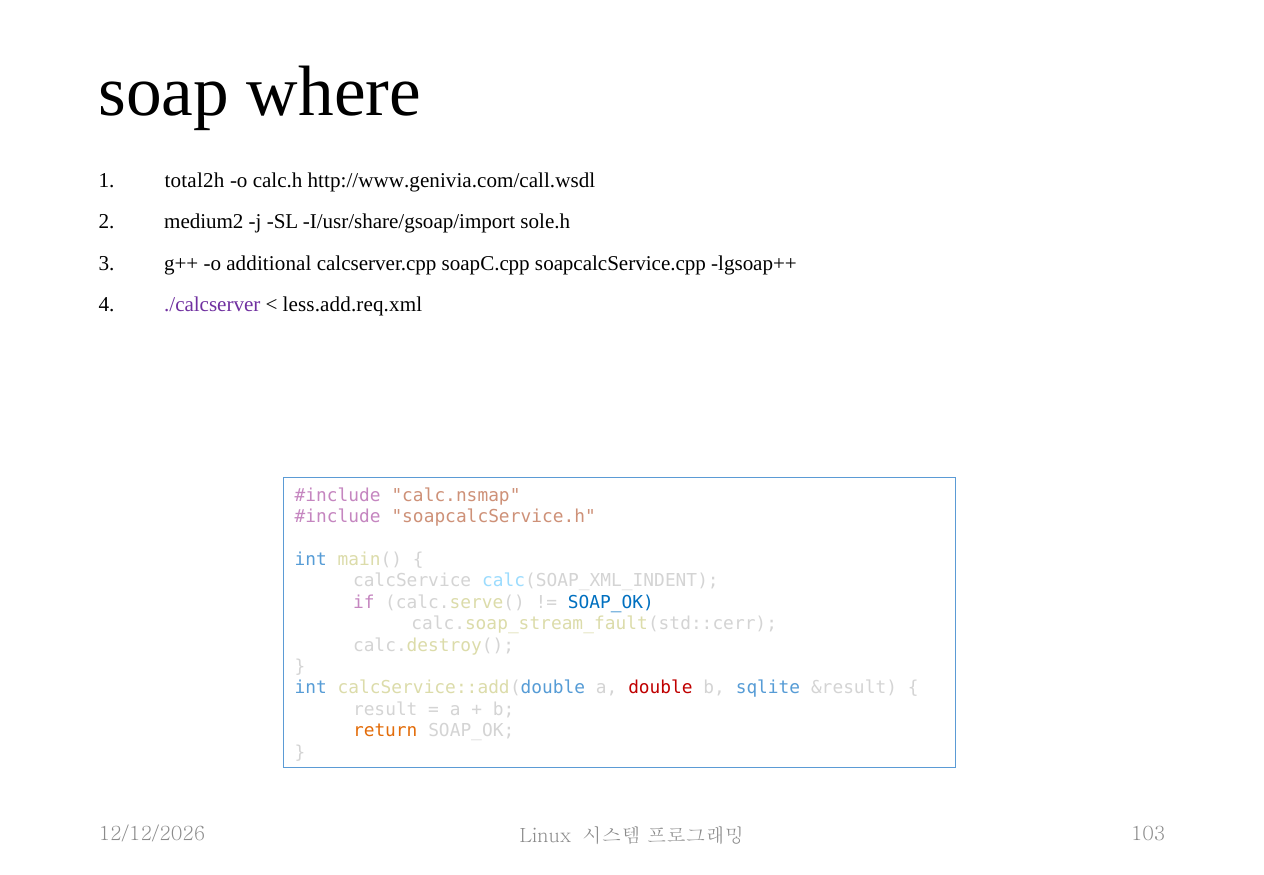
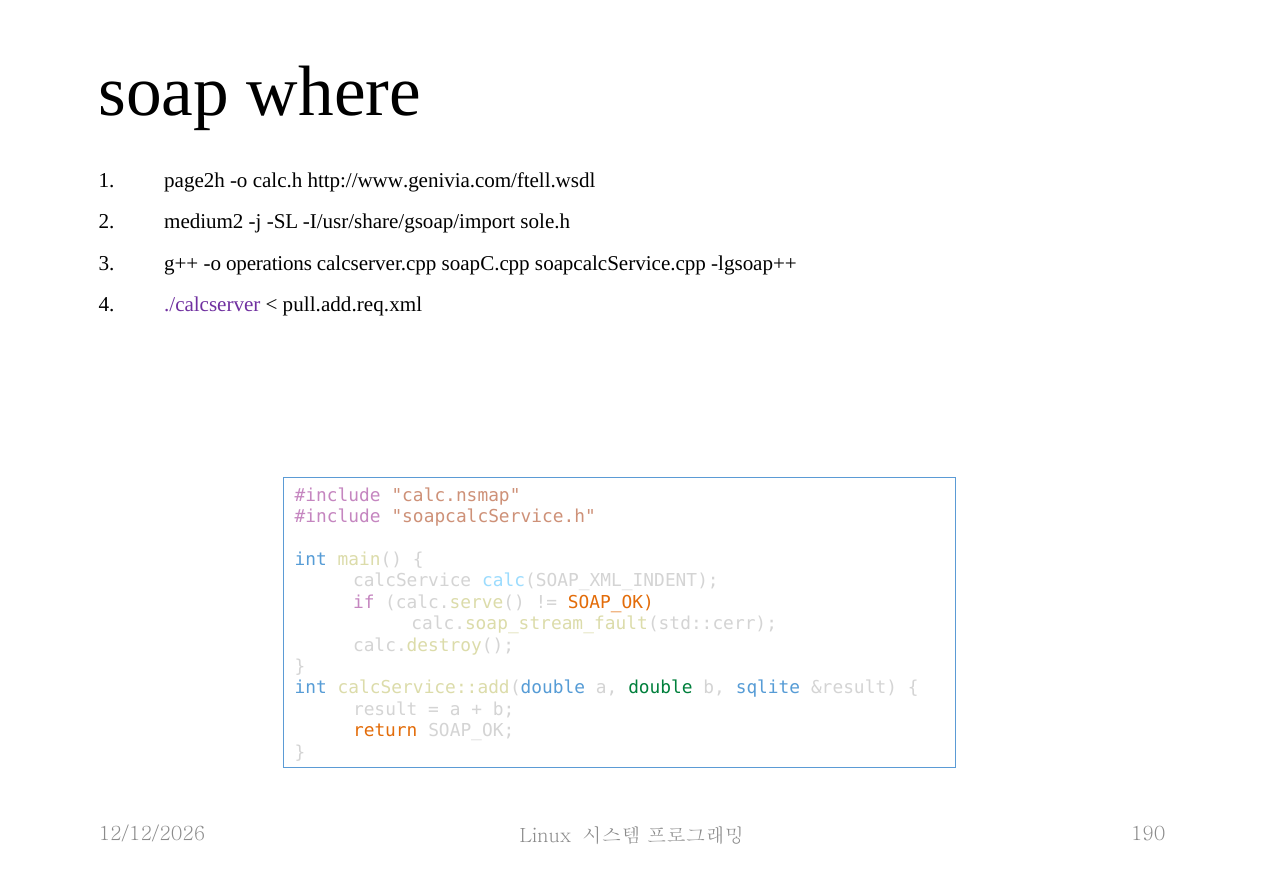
total2h: total2h -> page2h (195, 180)
http://www.genivia.com/call.wsdl: http://www.genivia.com/call.wsdl -> http://www.genivia.com/ftell.wsdl (452, 180)
additional: additional -> operations (269, 263)
less.add.req.xml: less.add.req.xml -> pull.add.req.xml (352, 305)
SOAP_OK colour: blue -> orange (611, 602)
double colour: red -> green (660, 688)
103: 103 -> 190 (1148, 834)
